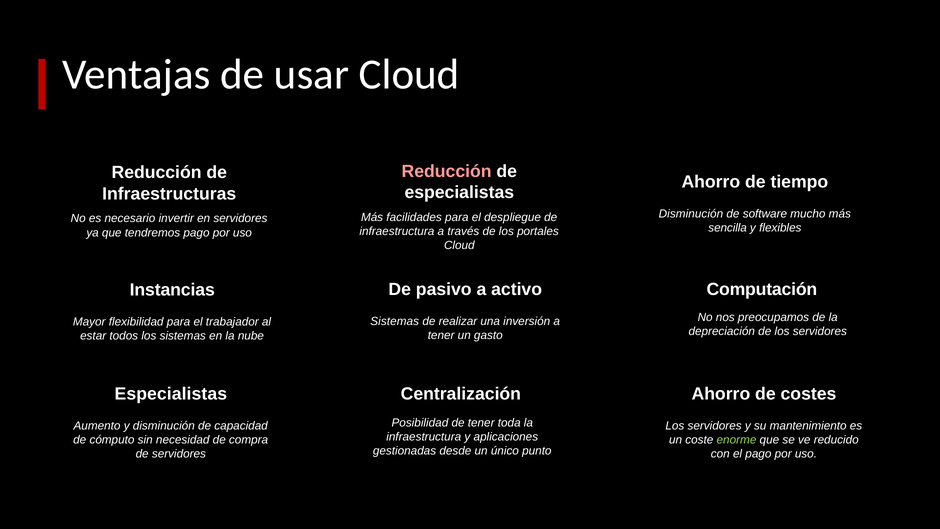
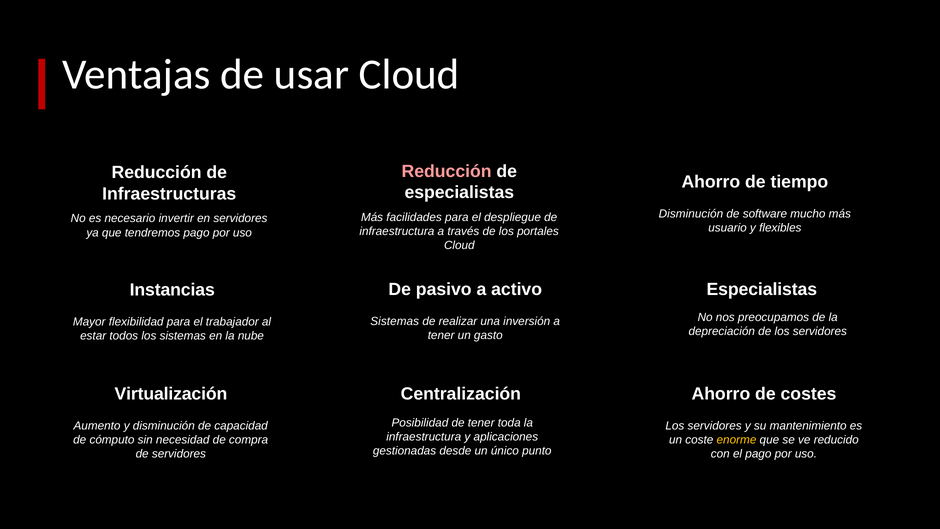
sencilla: sencilla -> usuario (728, 228)
Computación: Computación -> Especialistas (762, 289)
Especialistas: Especialistas -> Virtualización (171, 394)
enorme colour: light green -> yellow (736, 440)
